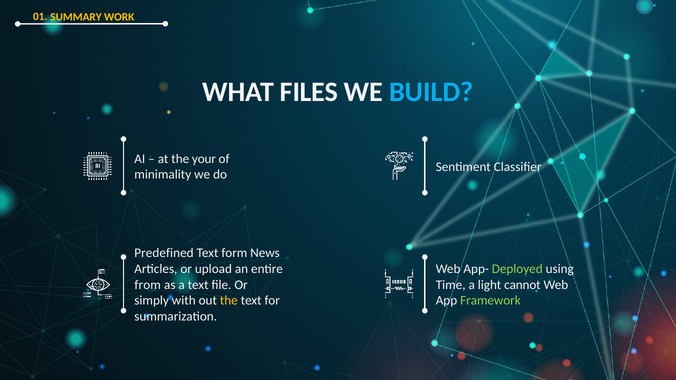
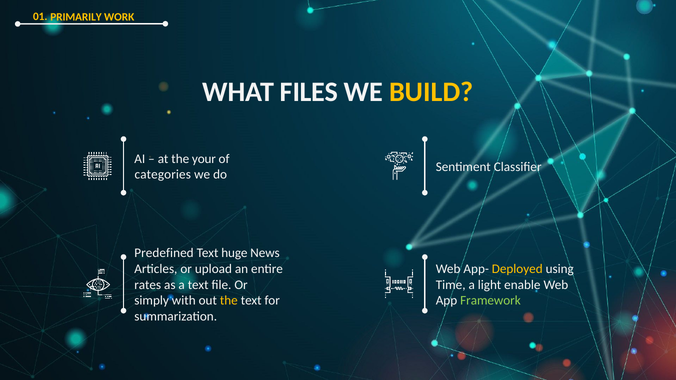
SUMMARY: SUMMARY -> PRIMARILY (76, 17)
BUILD colour: light blue -> yellow (431, 92)
minimality: minimality -> categories (163, 175)
form: form -> huge (234, 253)
Deployed colour: light green -> yellow (517, 269)
from: from -> rates (148, 285)
cannot: cannot -> enable (522, 285)
